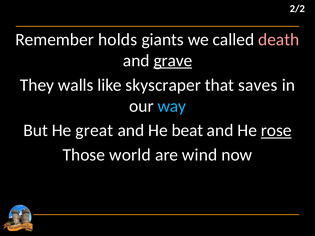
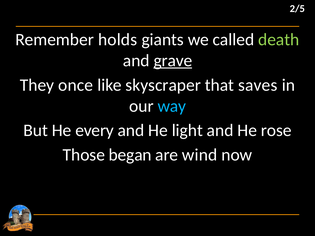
2/2: 2/2 -> 2/5 (297, 9)
death colour: pink -> light green (279, 40)
walls: walls -> once (76, 85)
great: great -> every (95, 131)
beat: beat -> light (187, 131)
rose underline: present -> none (276, 131)
world: world -> began (130, 155)
